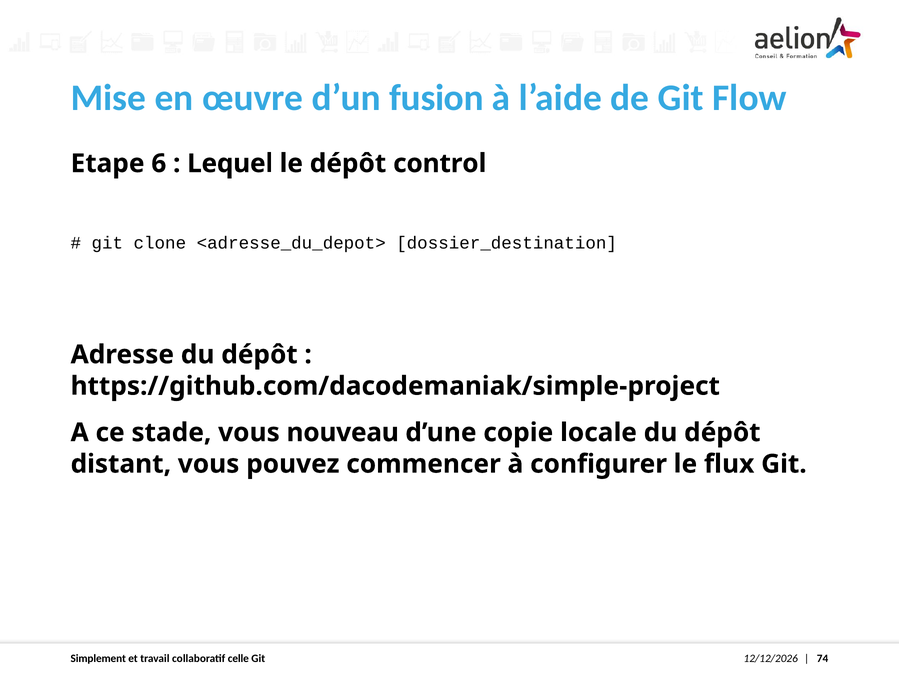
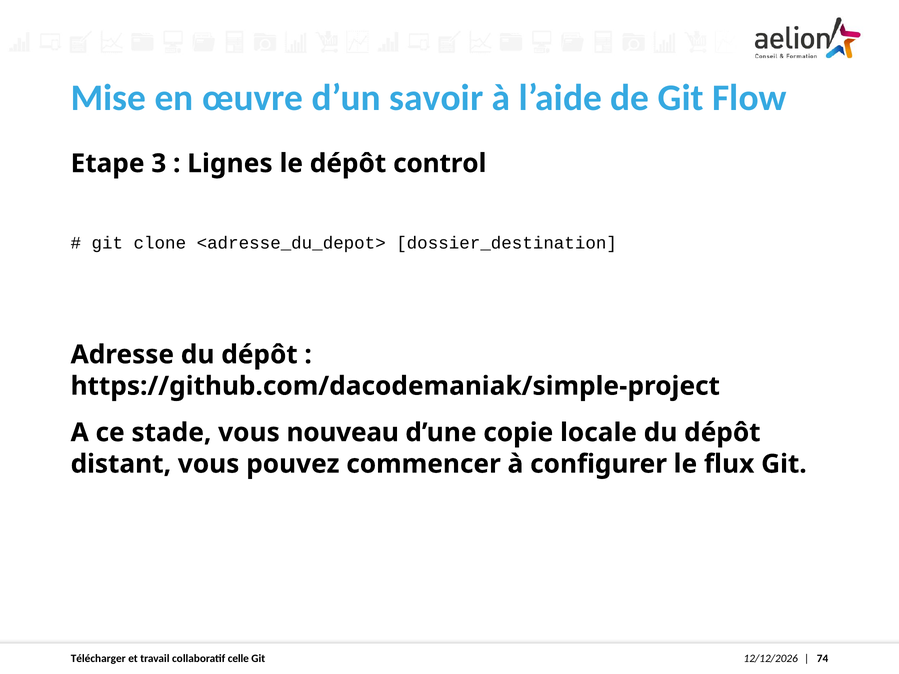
fusion: fusion -> savoir (436, 98)
6: 6 -> 3 (159, 164)
Lequel: Lequel -> Lignes (230, 164)
Simplement: Simplement -> Télécharger (98, 659)
